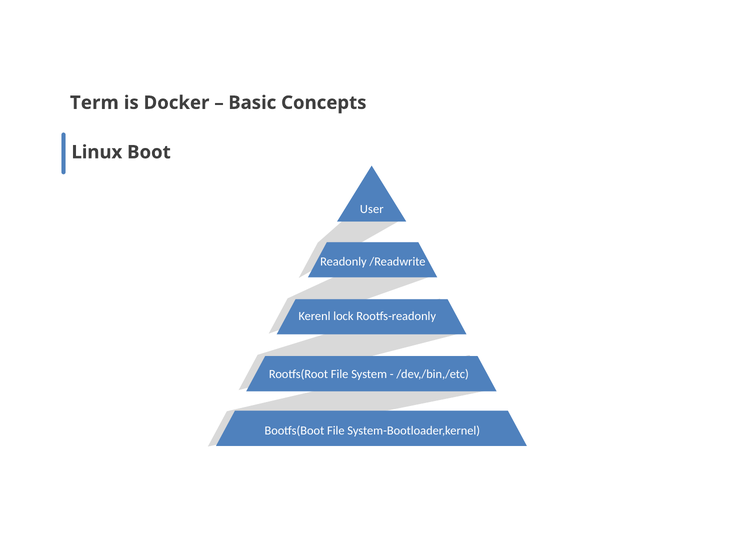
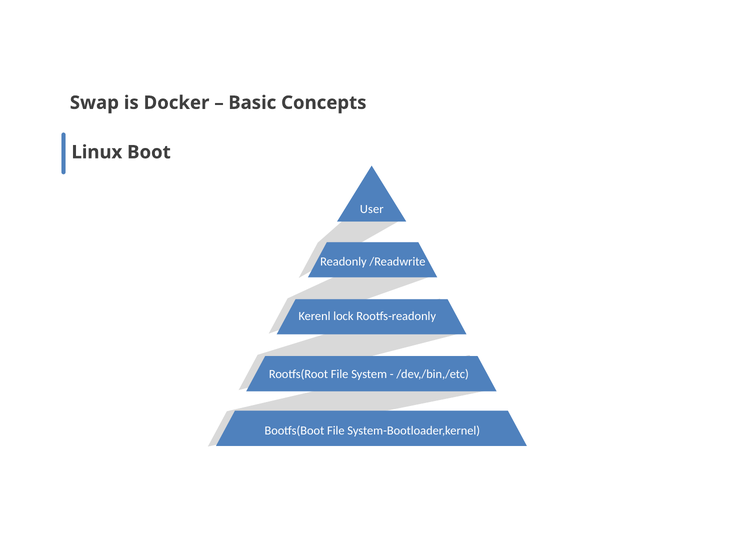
Term: Term -> Swap (94, 103)
